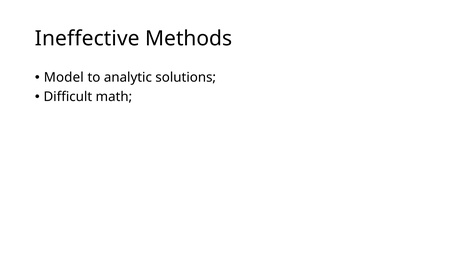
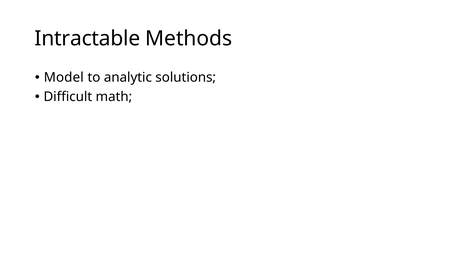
Ineffective: Ineffective -> Intractable (87, 38)
